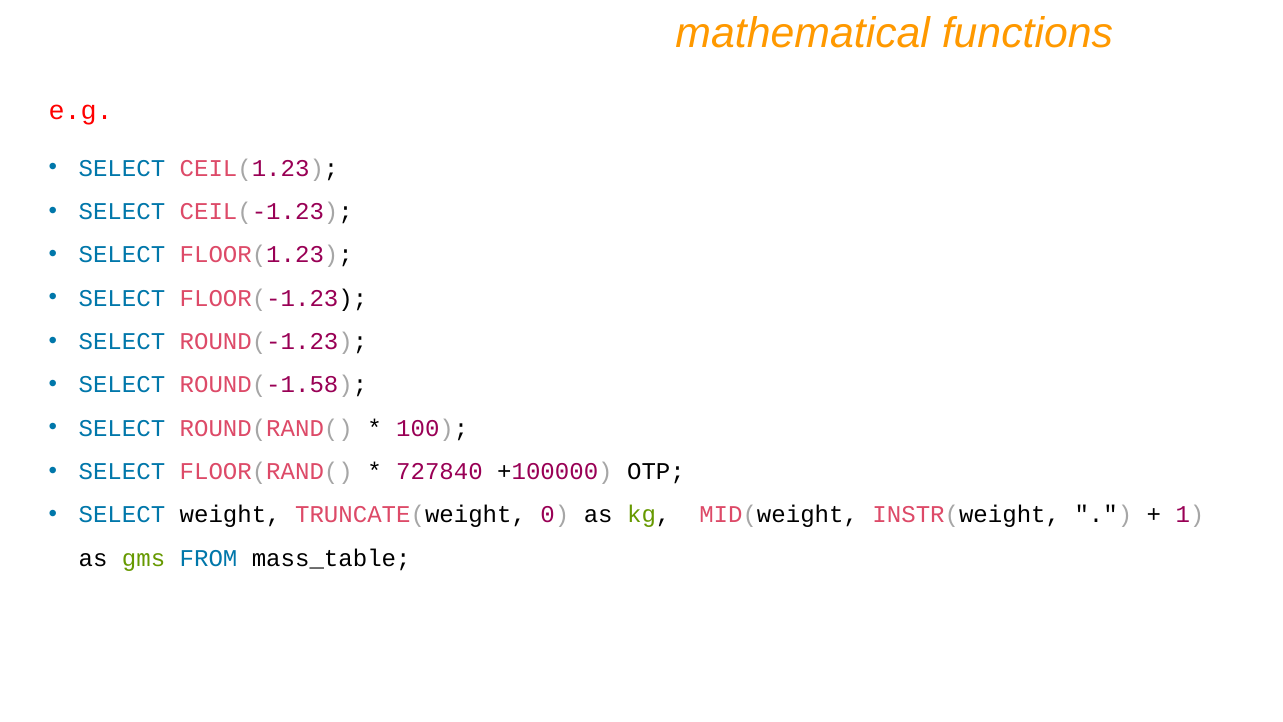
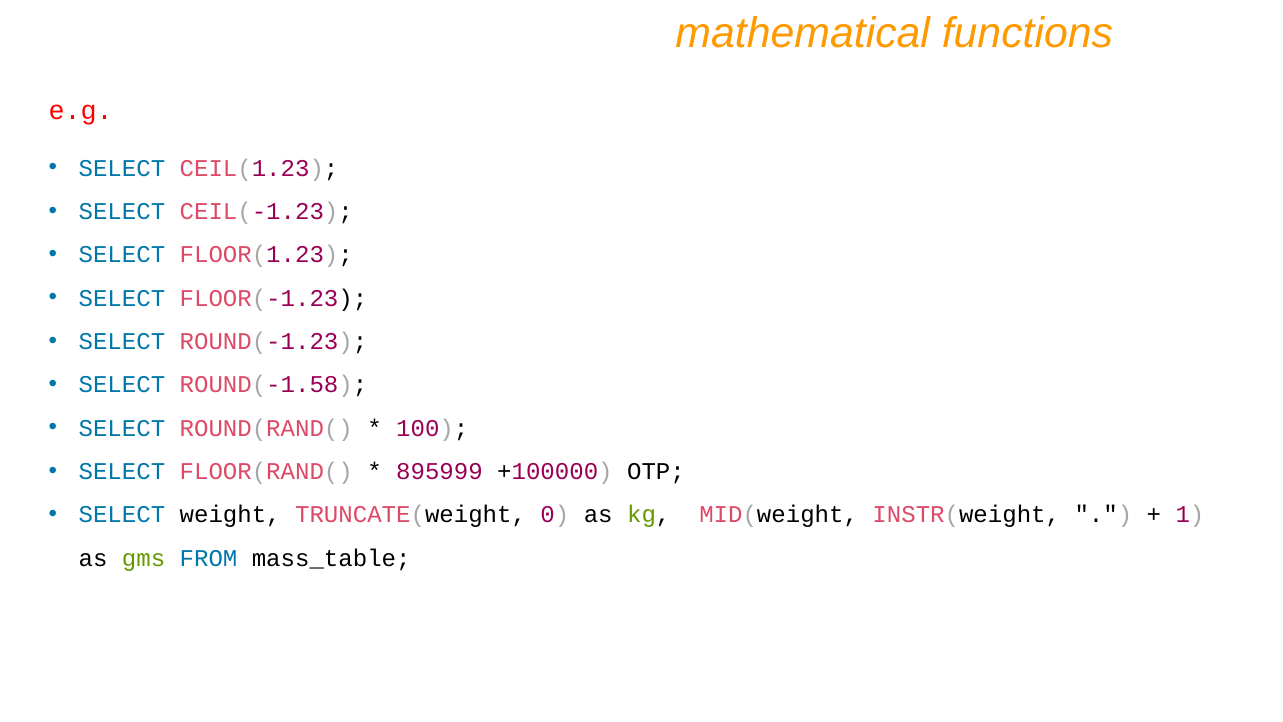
727840: 727840 -> 895999 (439, 471)
